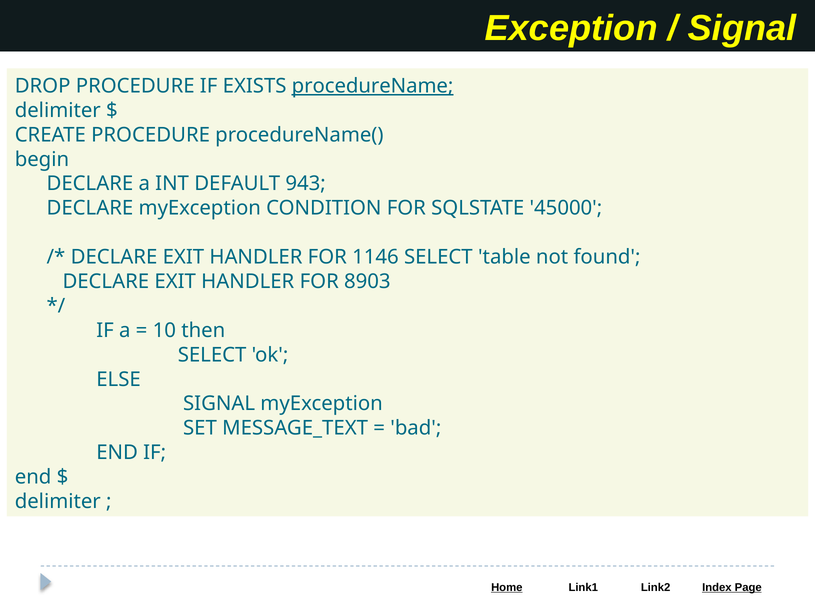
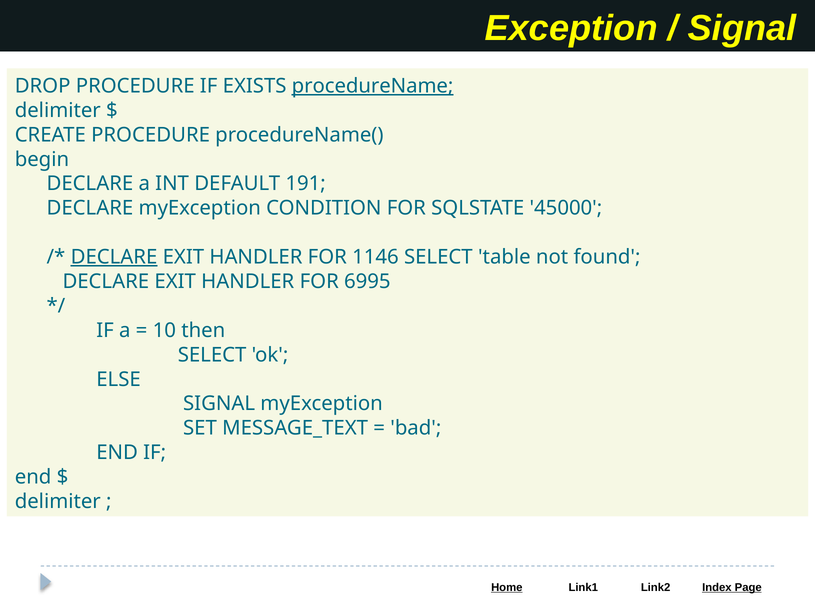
943: 943 -> 191 (306, 184)
DECLARE underline: none -> present (114, 257)
8903: 8903 -> 6995 (367, 282)
